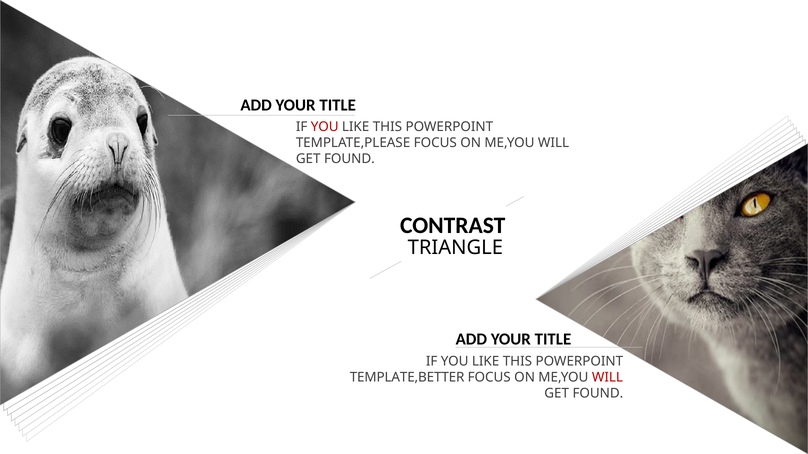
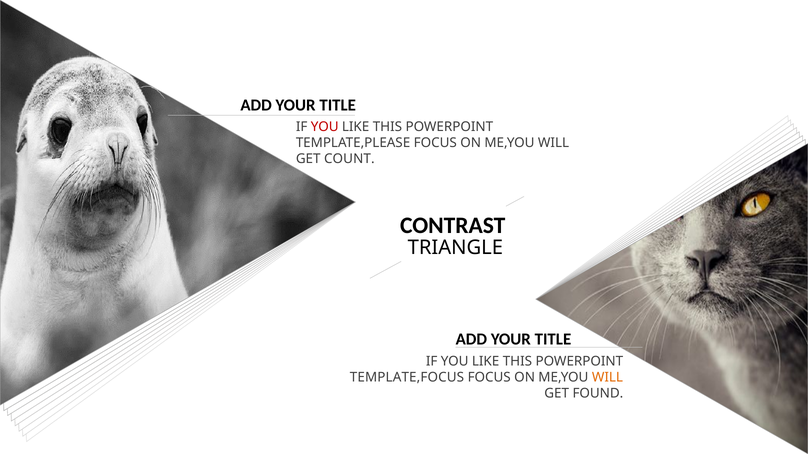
FOUND: FOUND -> COUNT (349, 159)
TEMPLATE,BETTER: TEMPLATE,BETTER -> TEMPLATE,FOCUS (407, 378)
WILL colour: red -> orange (607, 378)
